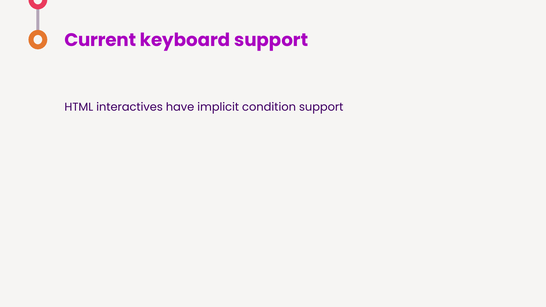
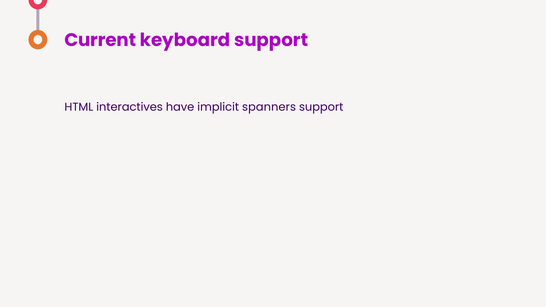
condition: condition -> spanners (269, 107)
